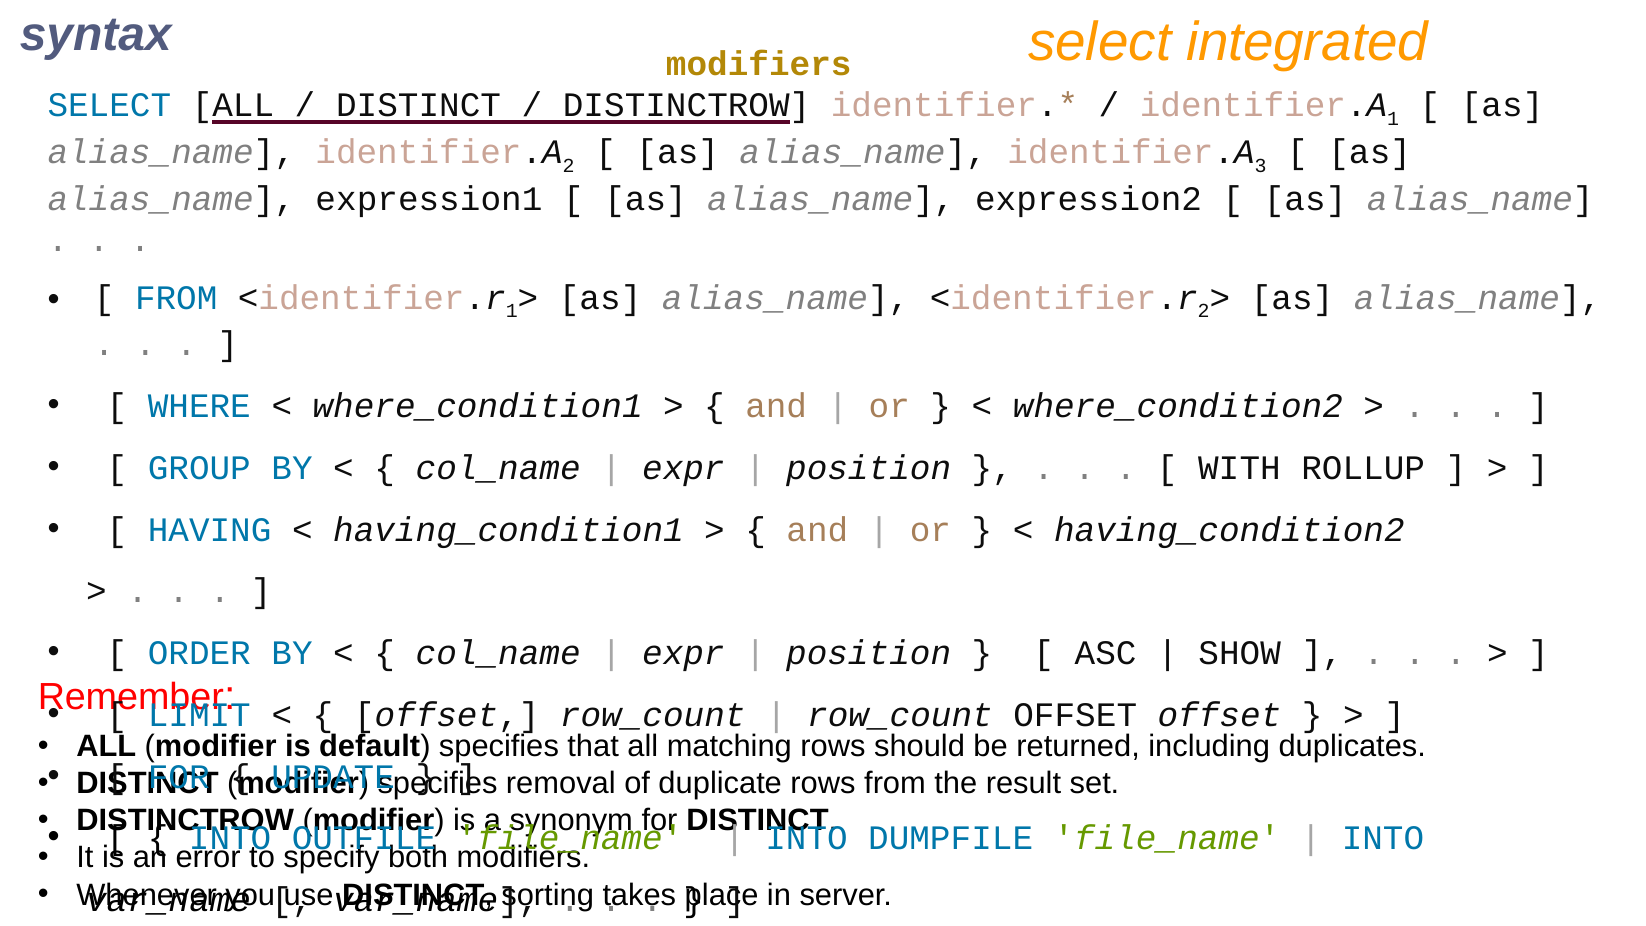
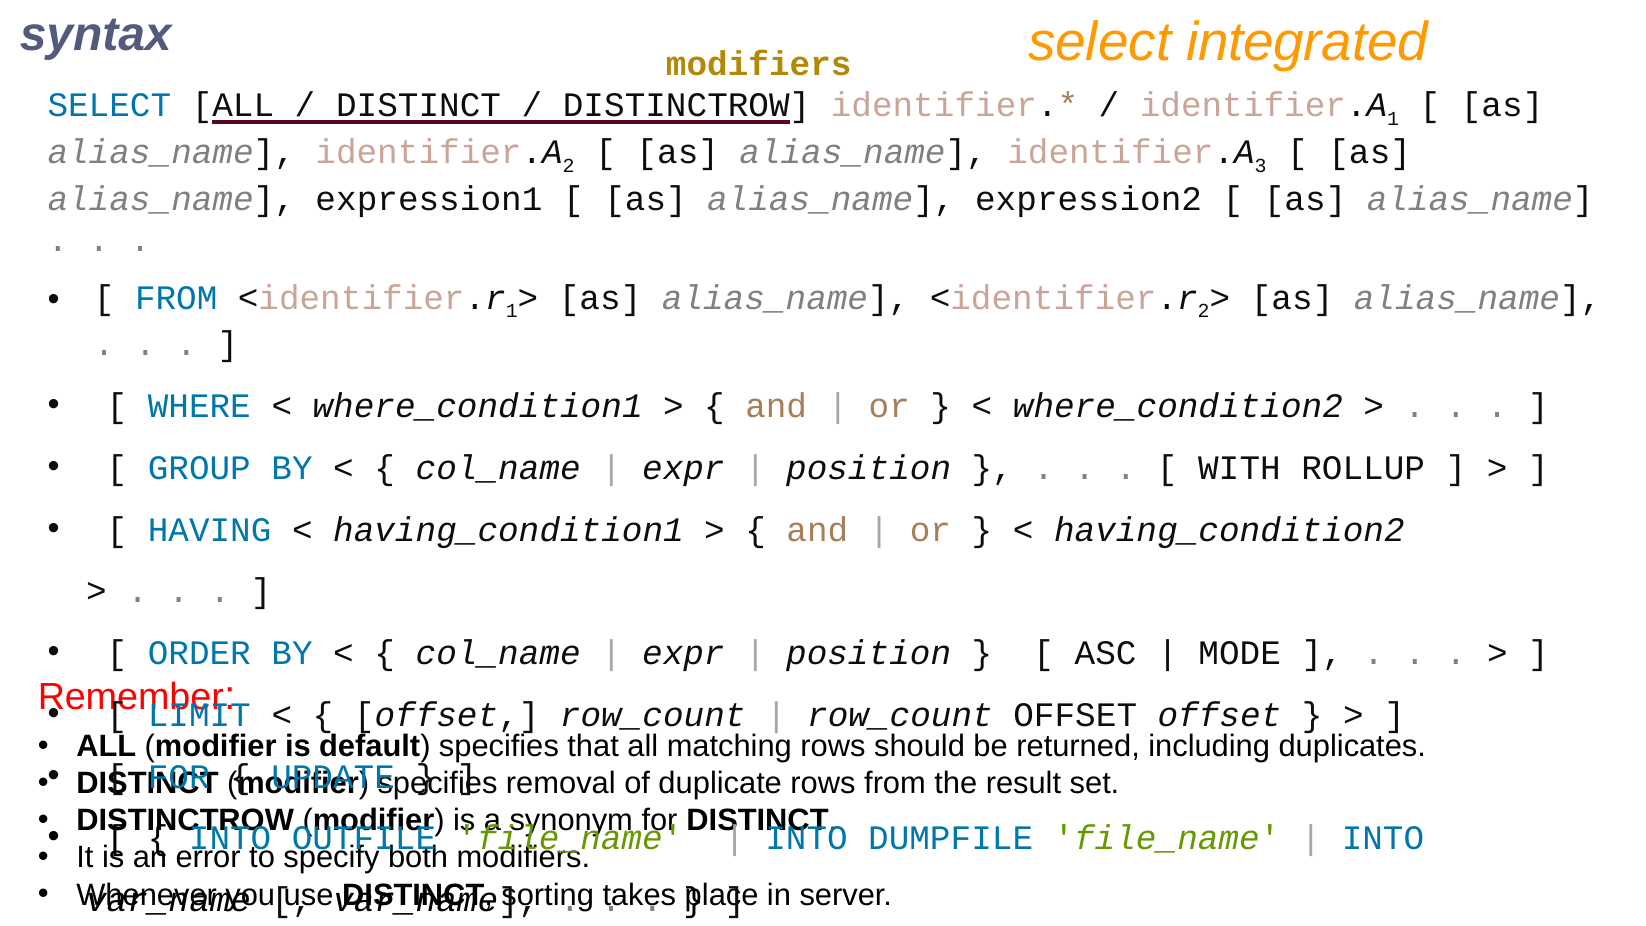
SHOW: SHOW -> MODE (1240, 653)
